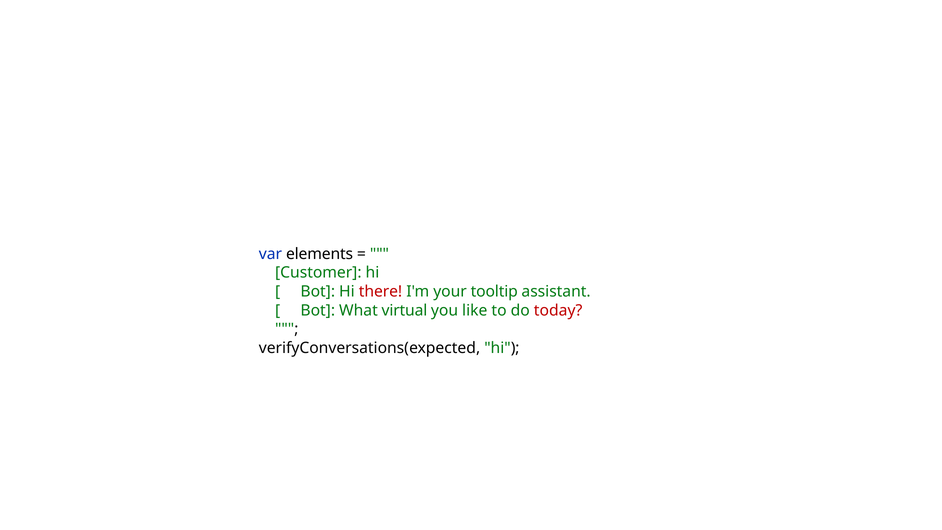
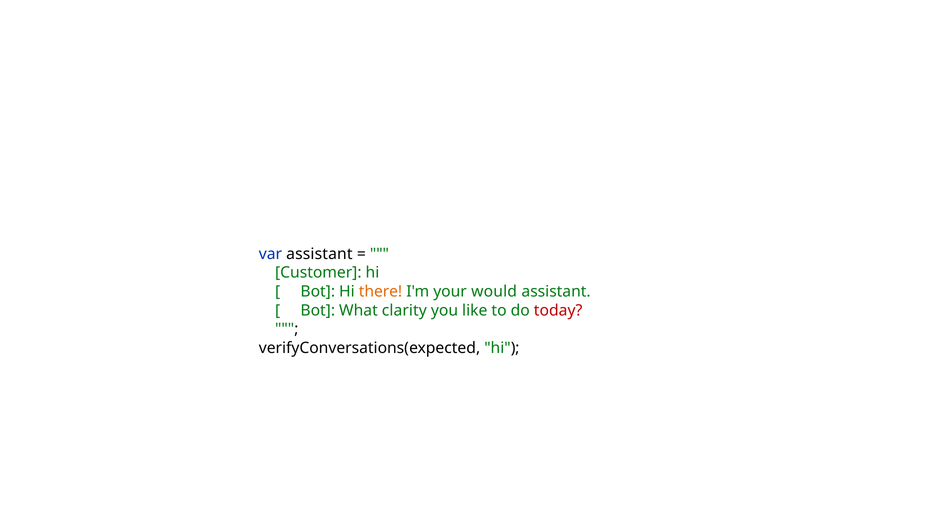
var elements: elements -> assistant (319, 254)
there colour: red -> orange (381, 292)
tooltip: tooltip -> would (494, 292)
virtual: virtual -> clarity (404, 310)
